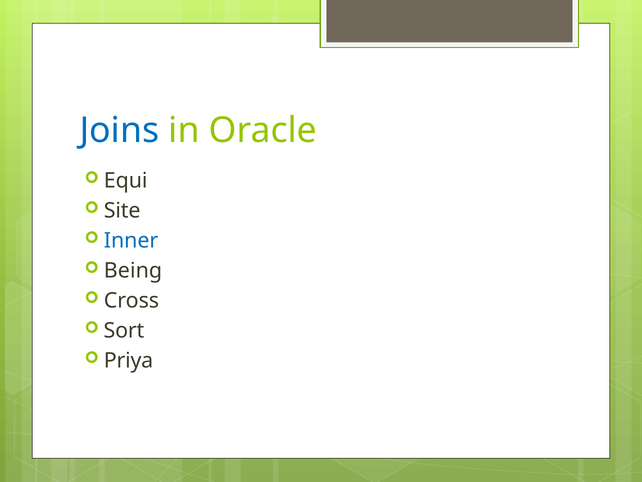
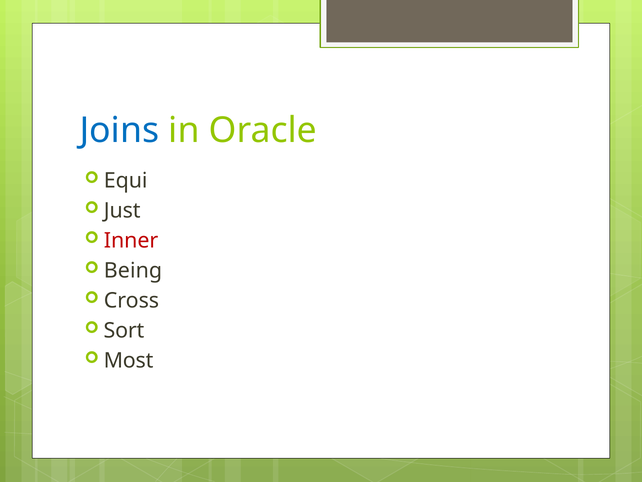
Site: Site -> Just (122, 211)
Inner colour: blue -> red (131, 241)
Priya: Priya -> Most (129, 360)
